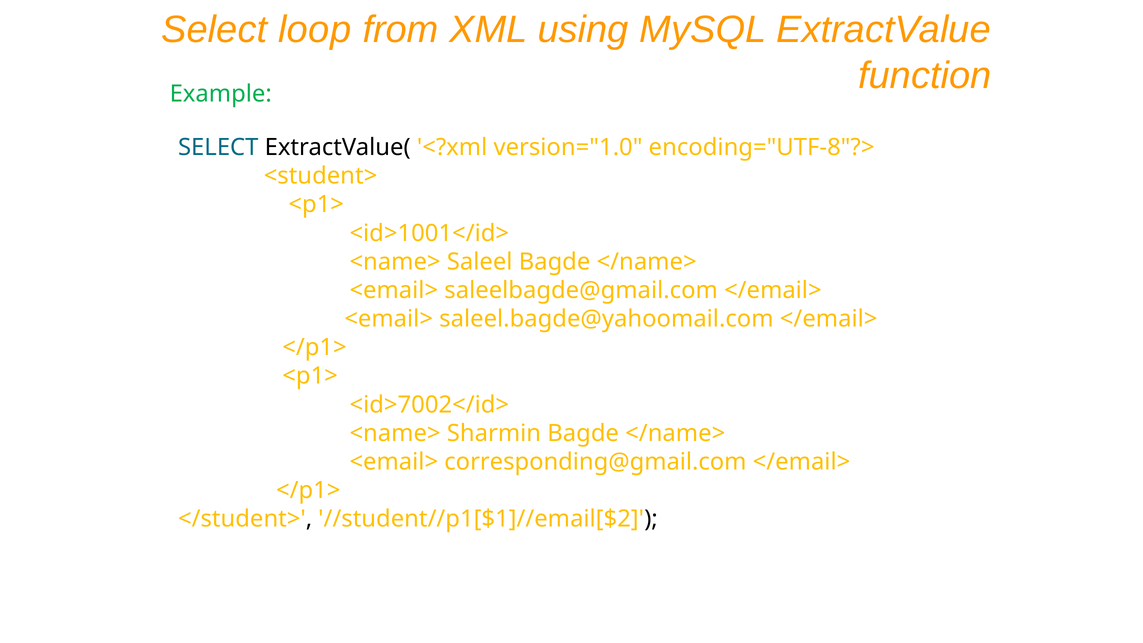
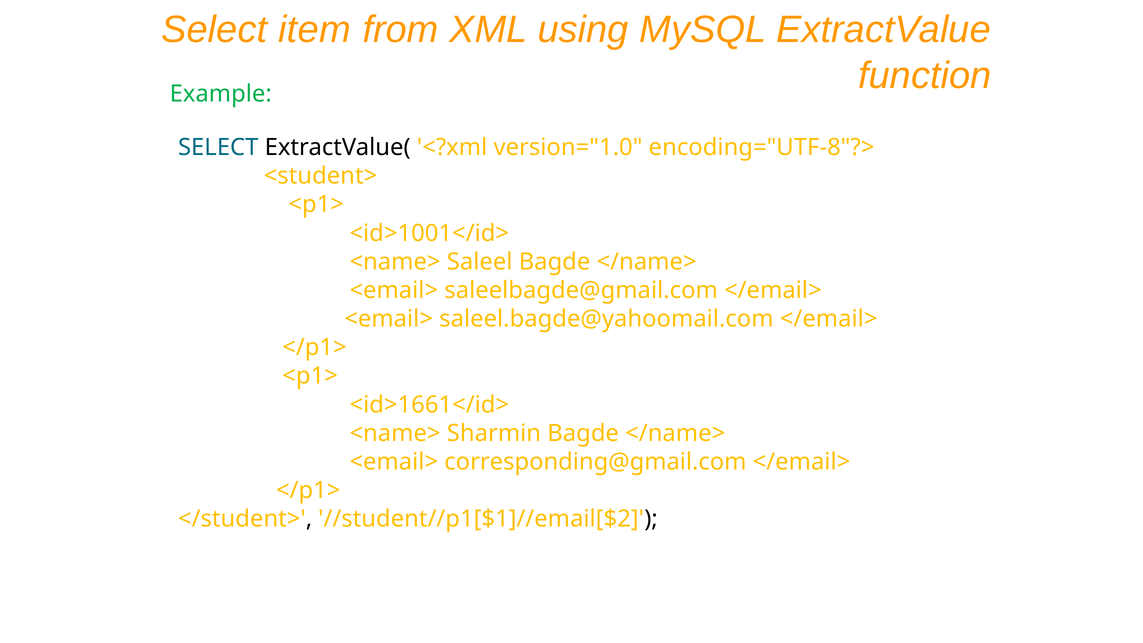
loop: loop -> item (315, 30)
<id>7002</id>: <id>7002</id> -> <id>1661</id> (429, 405)
